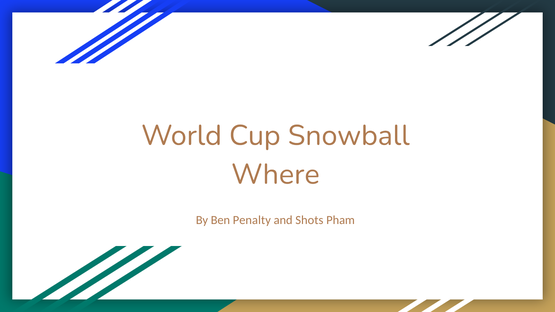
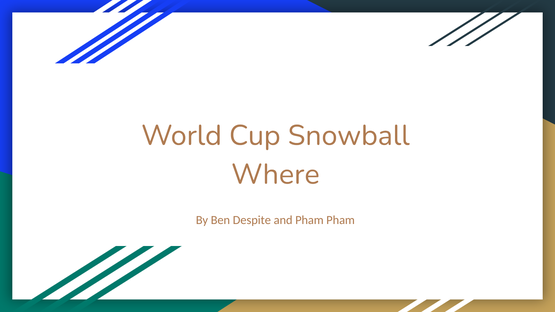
Penalty: Penalty -> Despite (252, 220)
and Shots: Shots -> Pham (309, 220)
